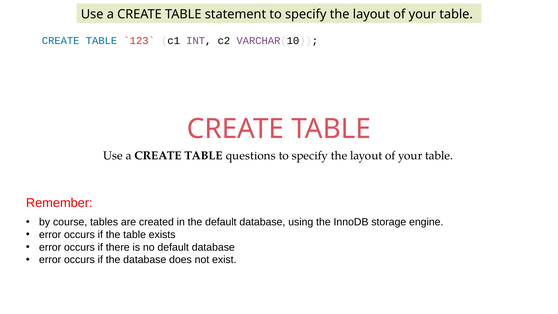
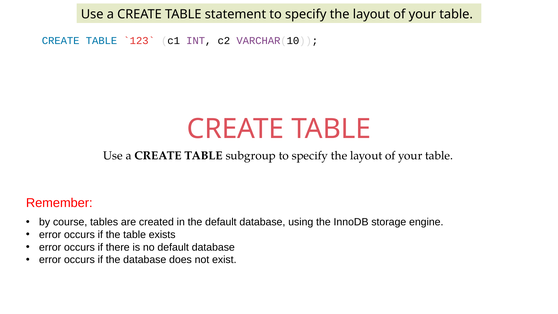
questions: questions -> subgroup (251, 155)
